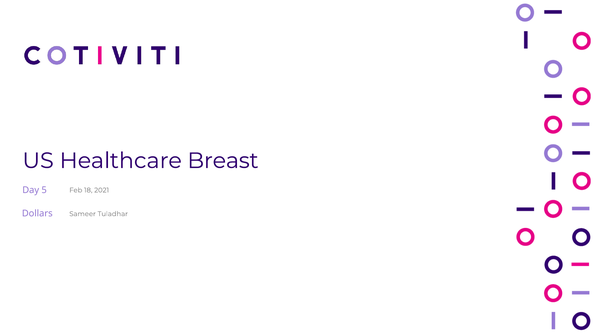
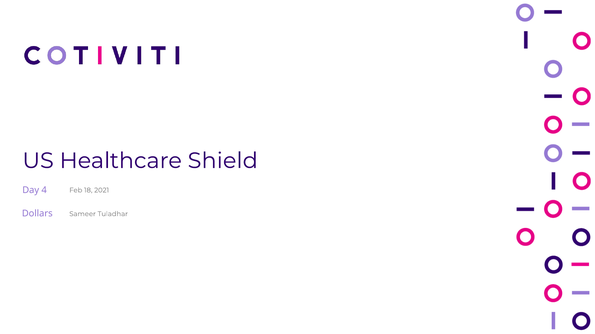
Breast: Breast -> Shield (223, 161)
5: 5 -> 4 (44, 190)
